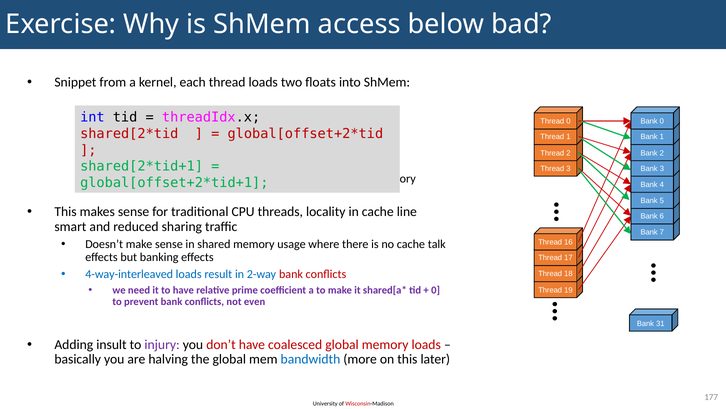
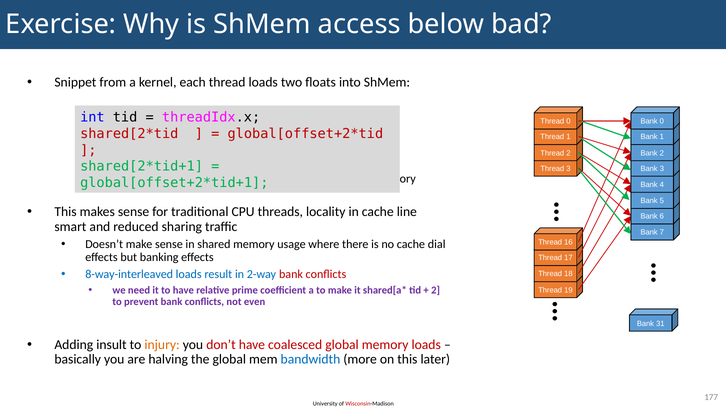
talk: talk -> dial (437, 244)
4-way-interleaved: 4-way-interleaved -> 8-way-interleaved (129, 274)
0: 0 -> 2 (436, 290)
injury colour: purple -> orange (162, 344)
